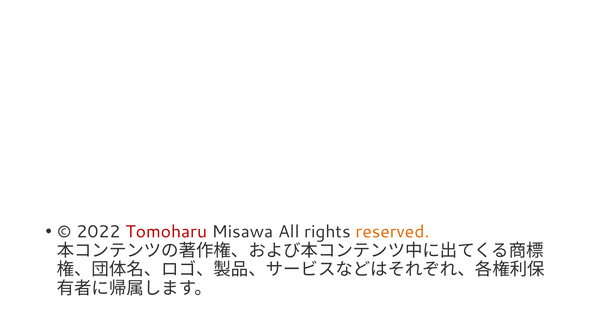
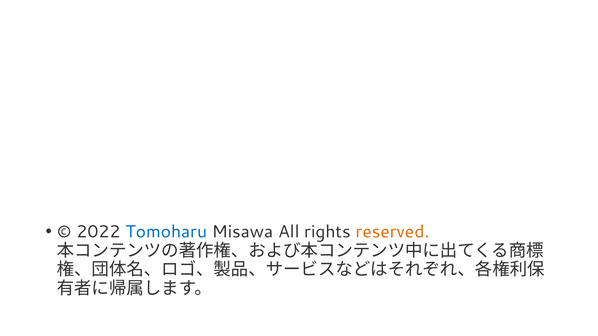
Tomoharu colour: red -> blue (166, 232)
